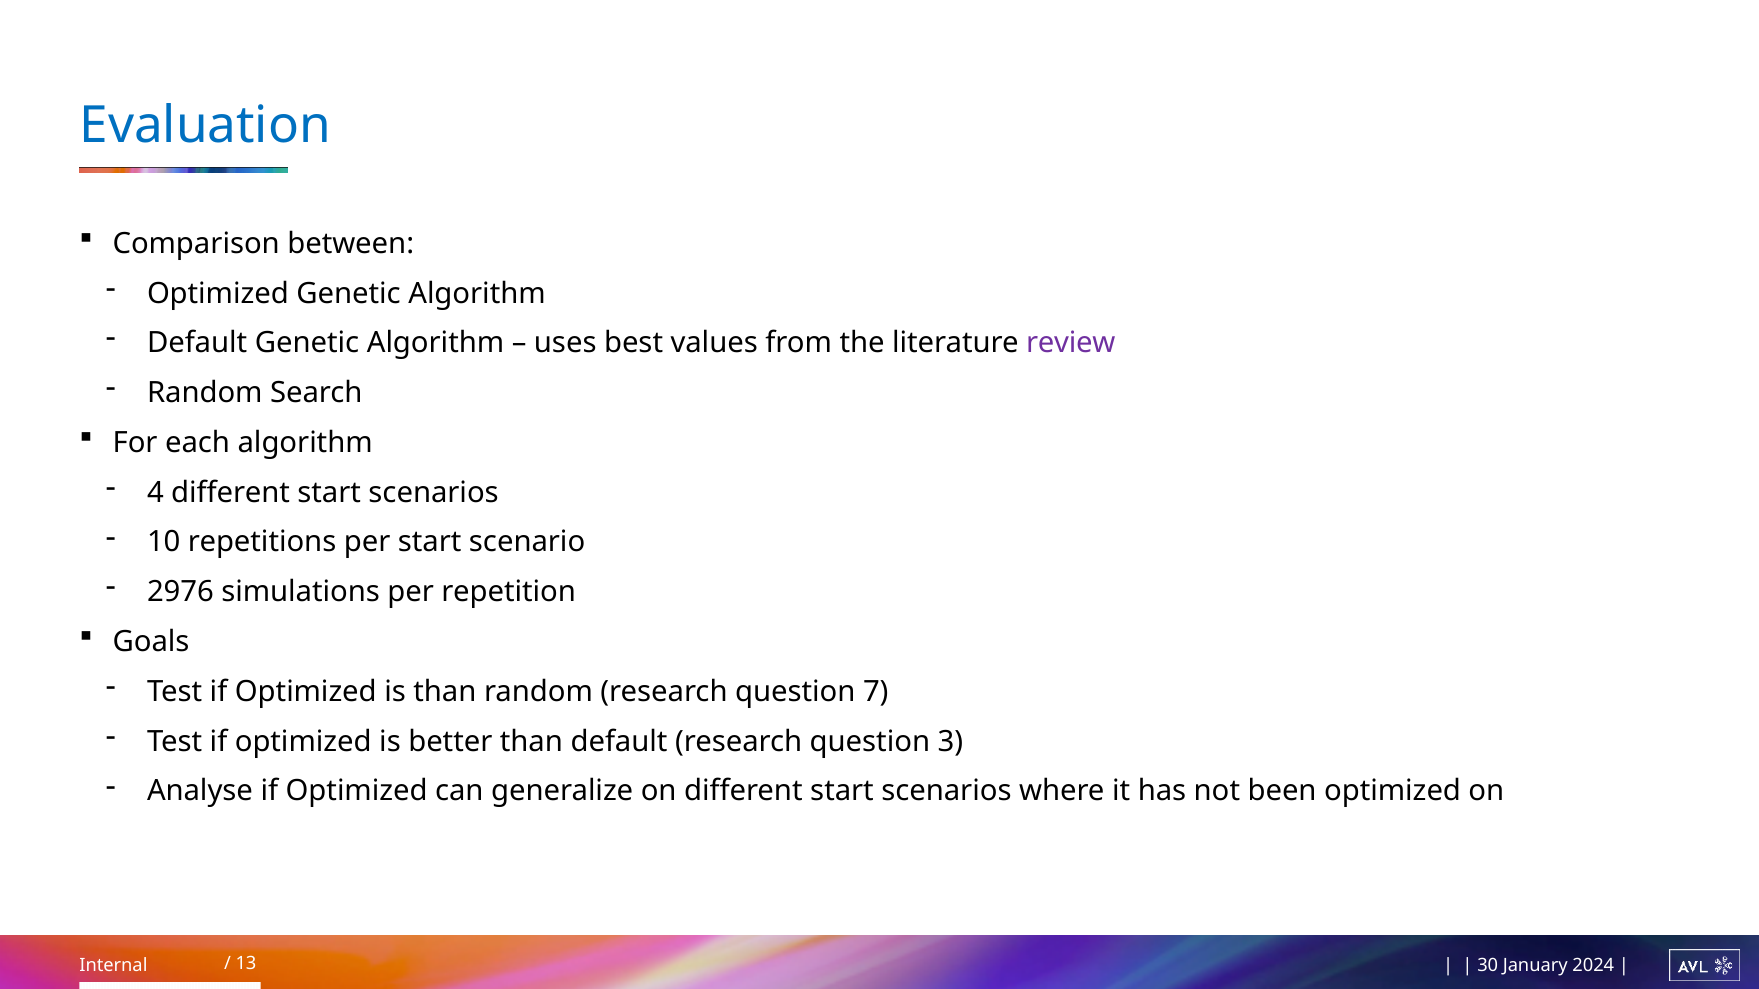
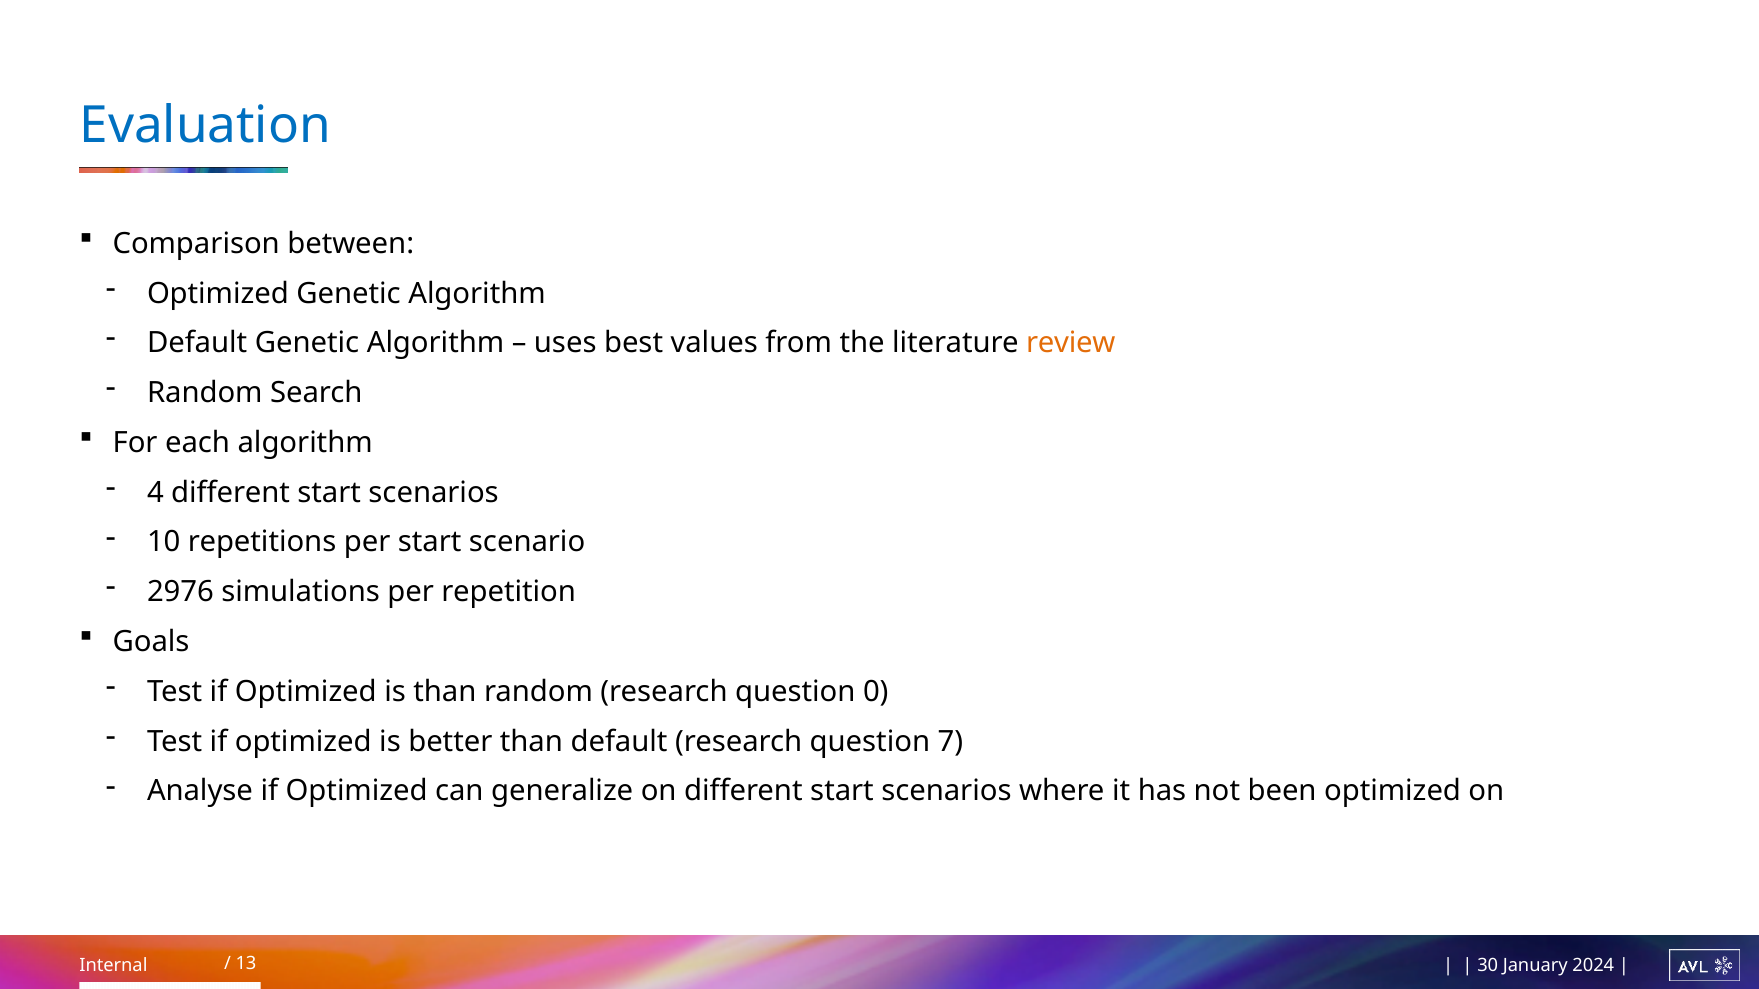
review colour: purple -> orange (1071, 343)
7: 7 -> 0 (876, 692)
3: 3 -> 7 (950, 742)
